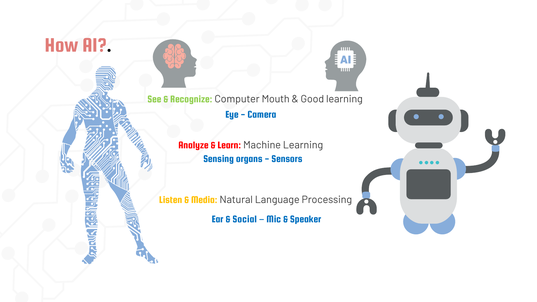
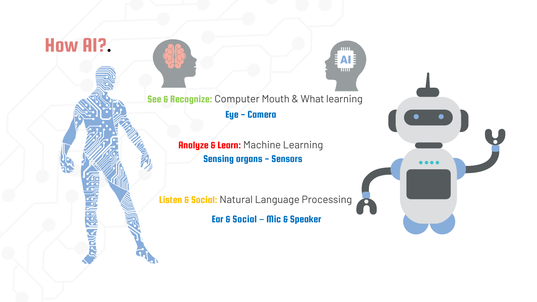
Good: Good -> What (312, 99)
Media: Media -> Social (204, 200)
